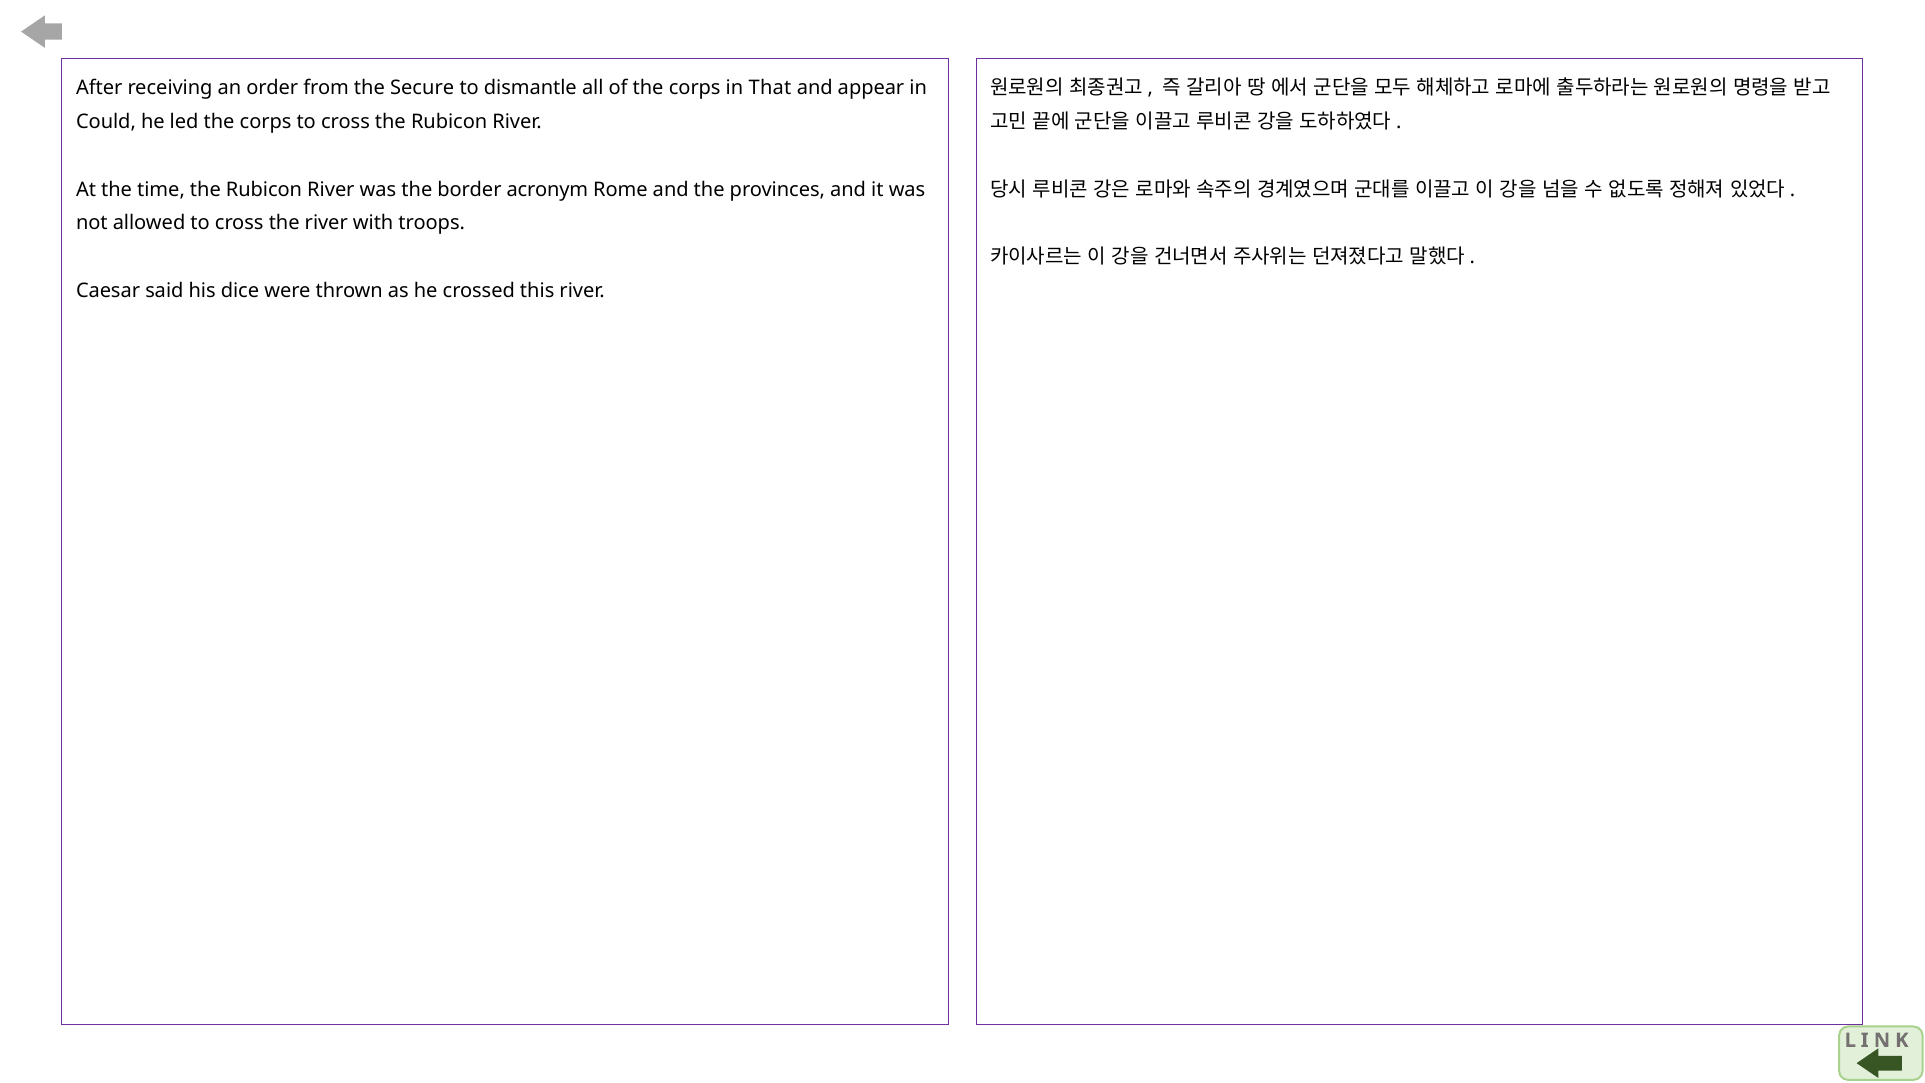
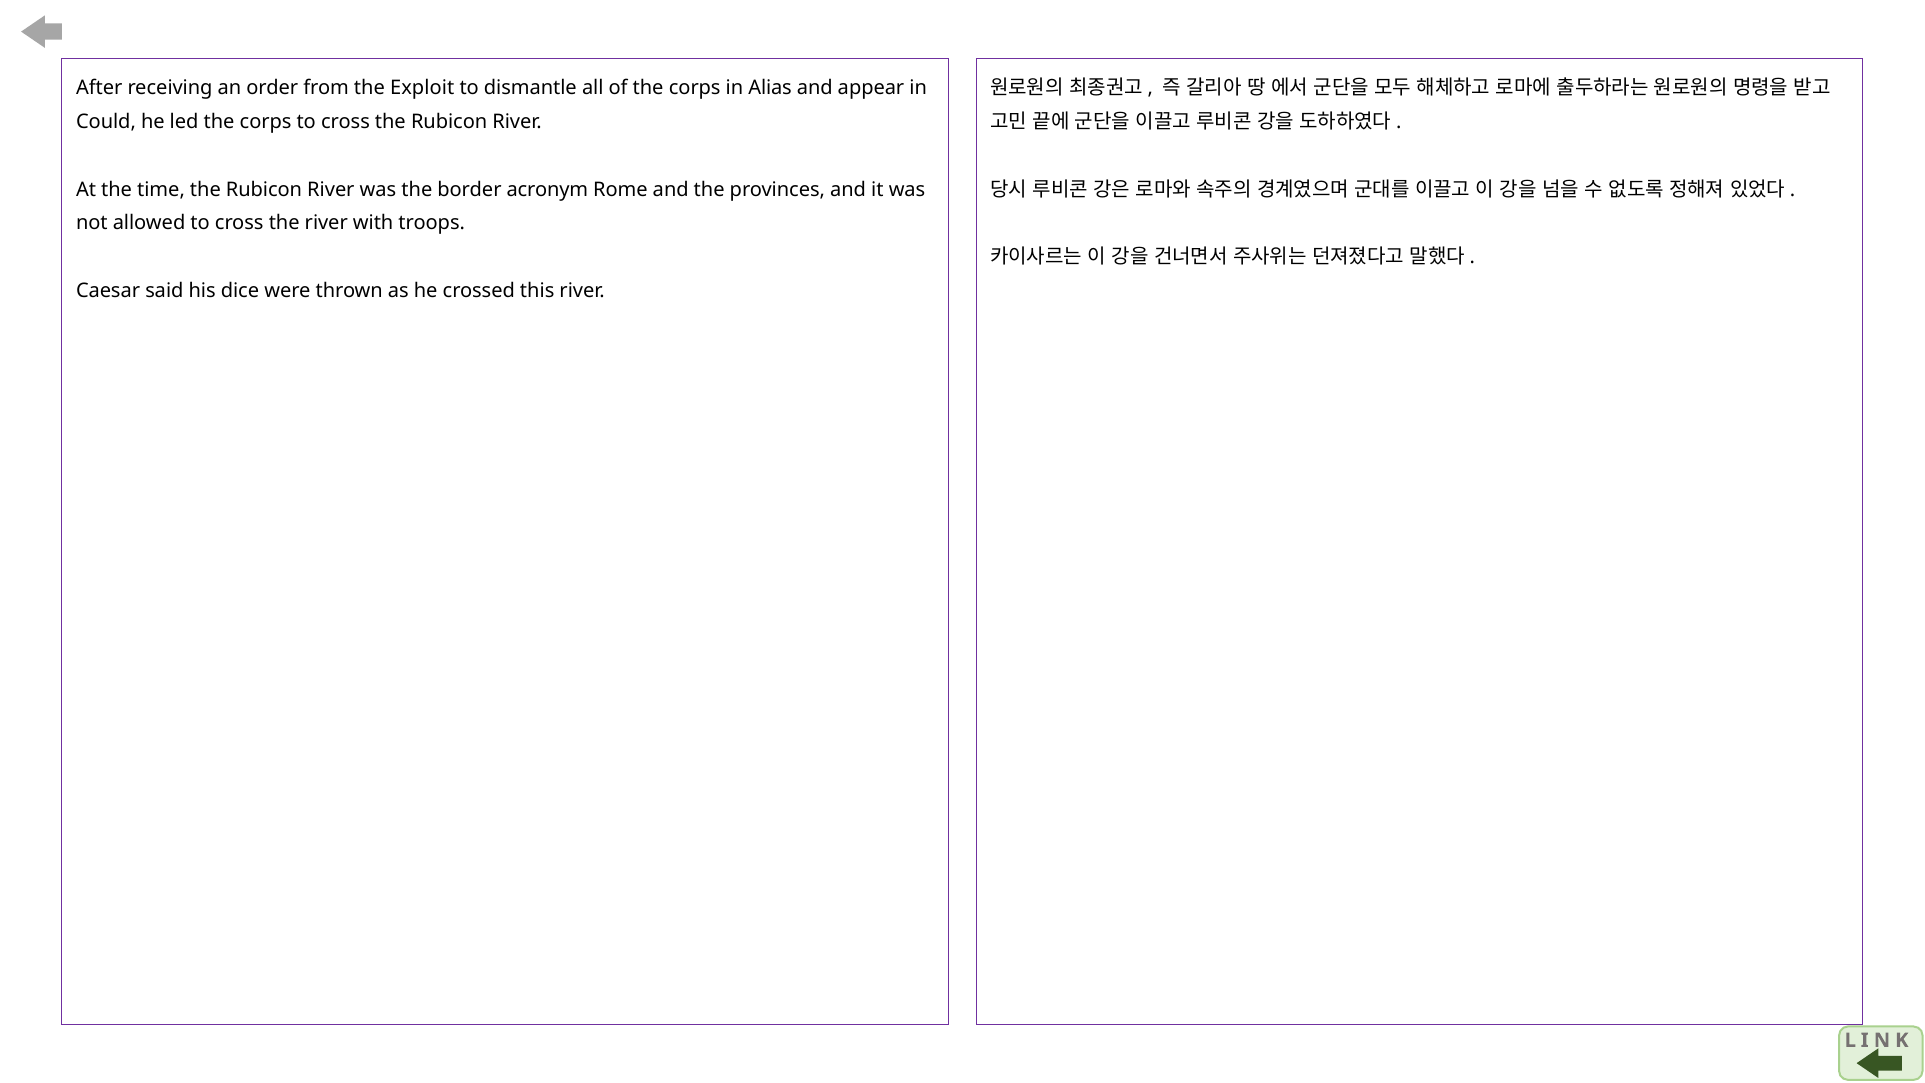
Secure: Secure -> Exploit (422, 88)
That: That -> Alias (770, 88)
